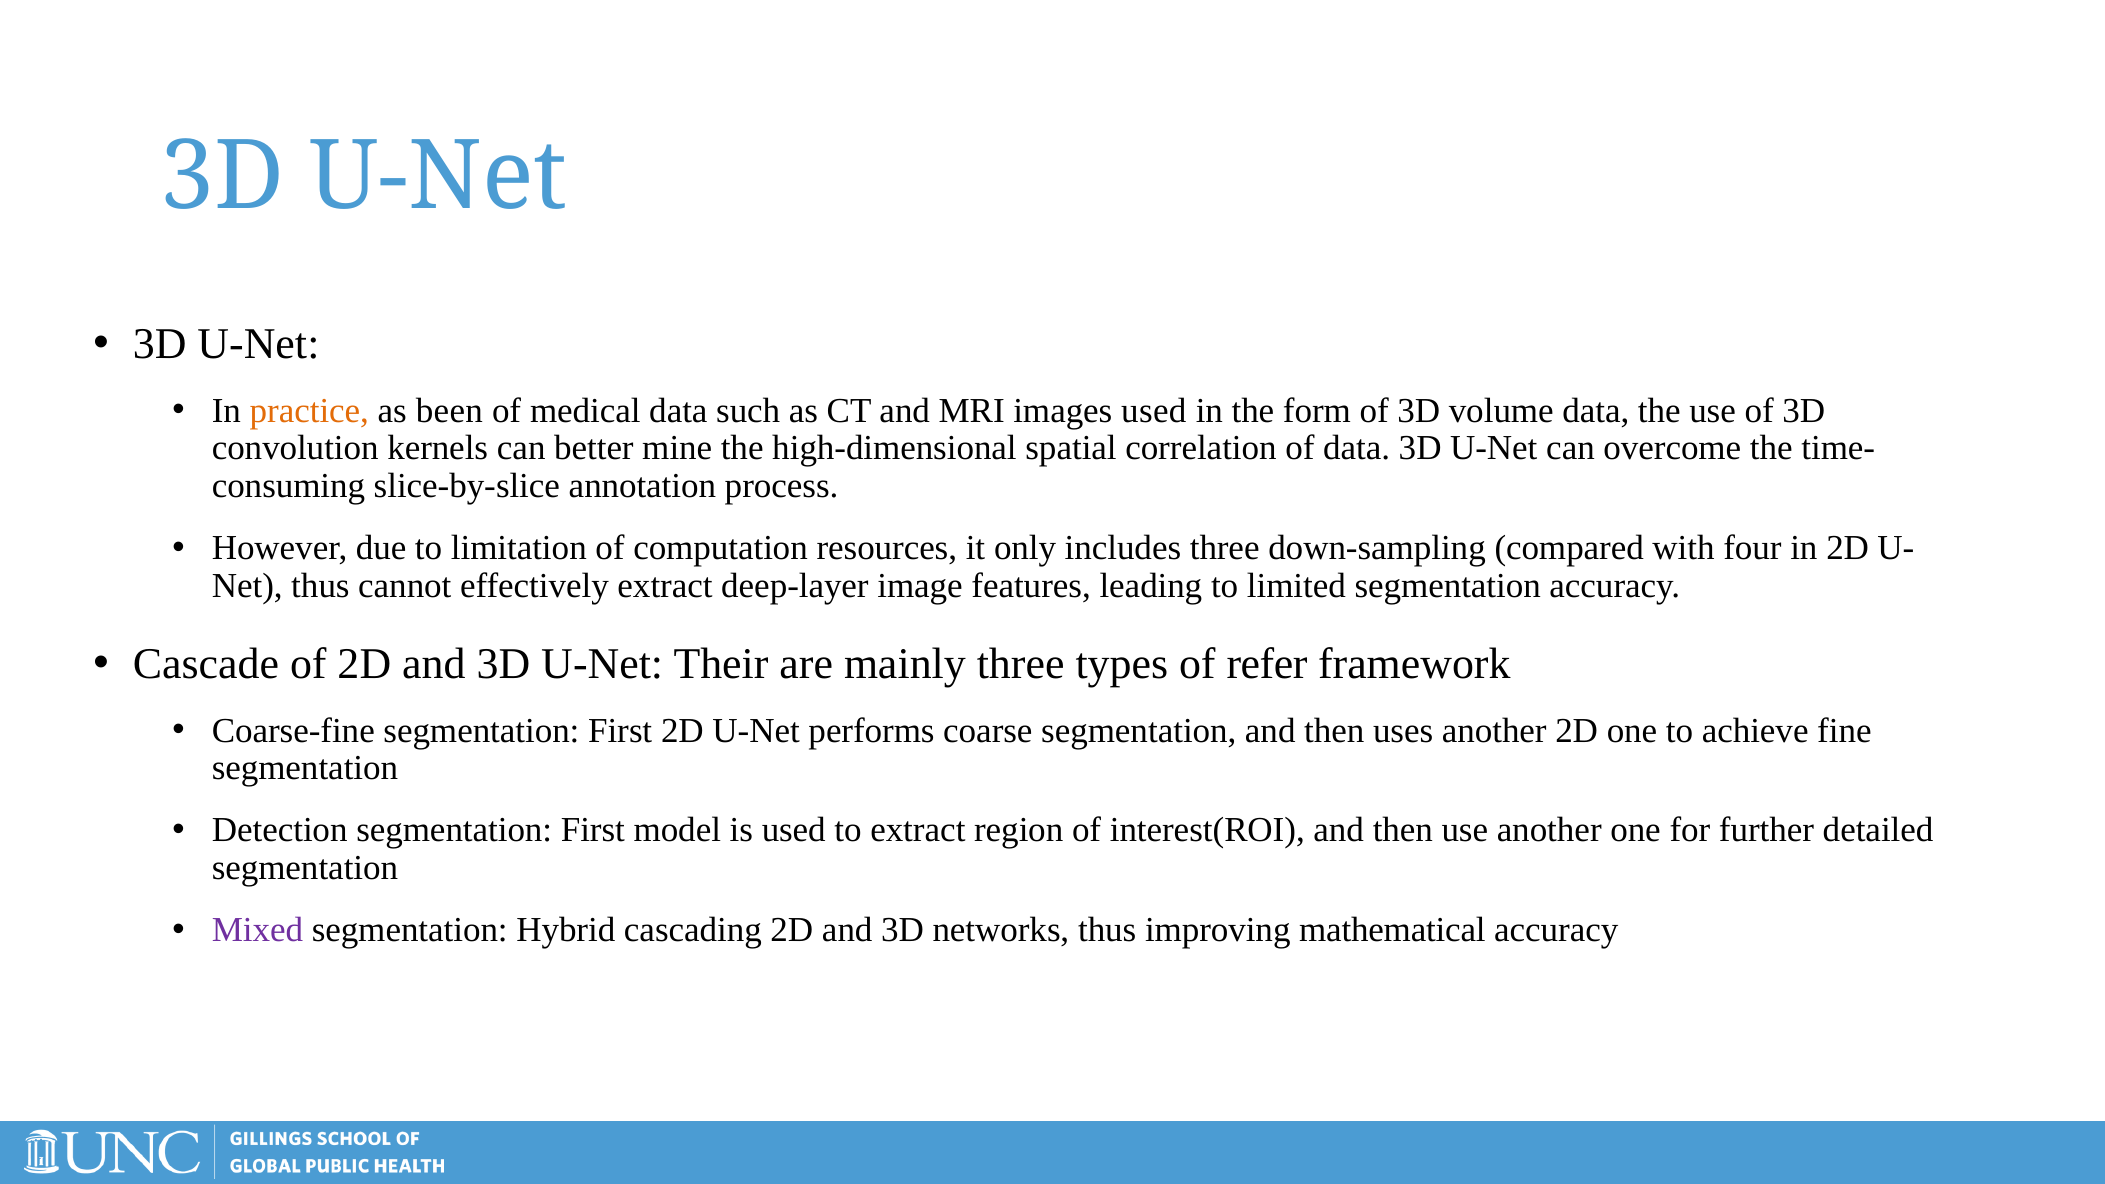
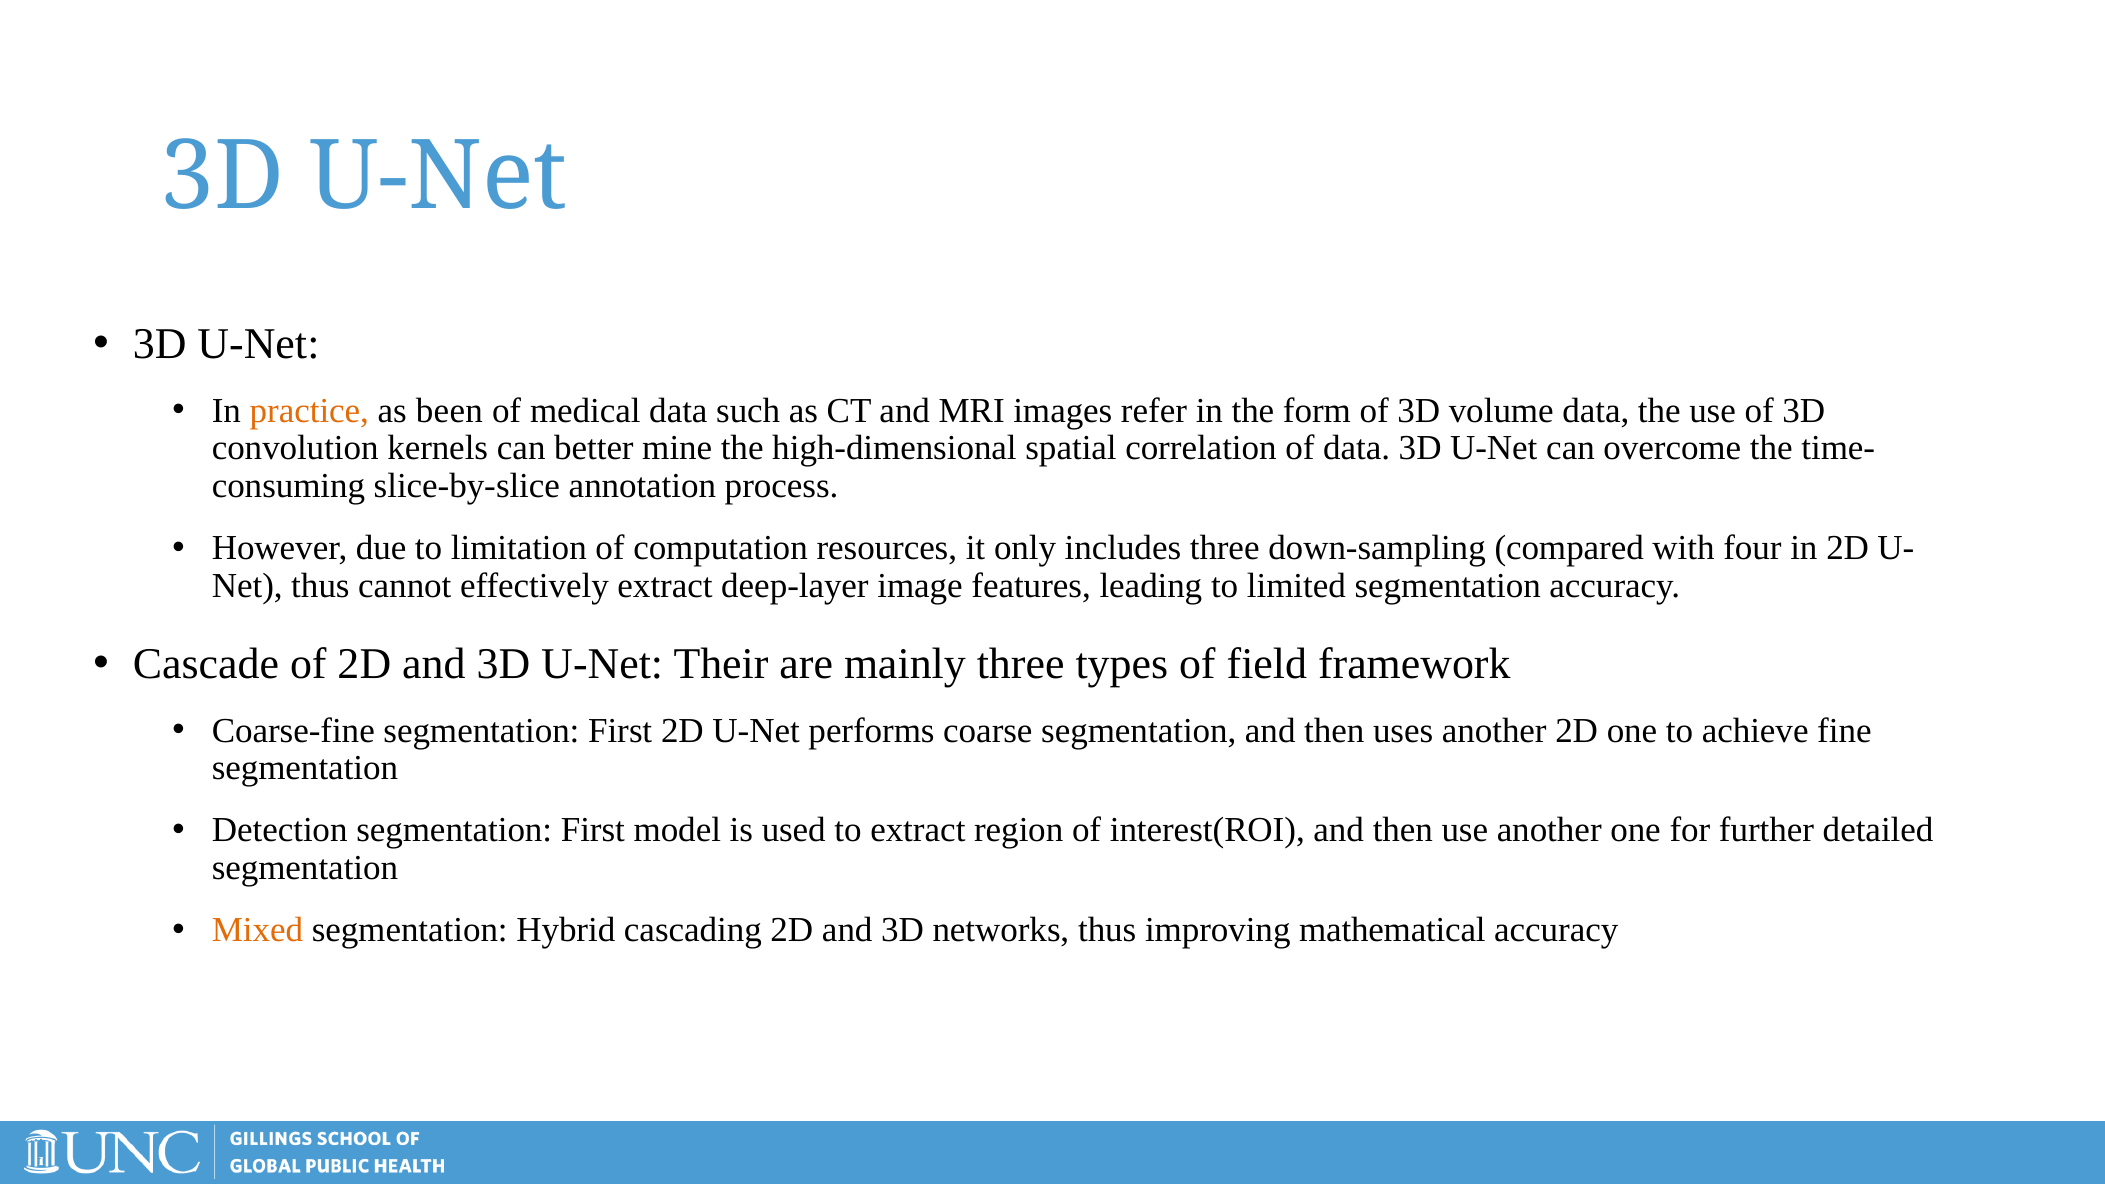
images used: used -> refer (1154, 411)
refer: refer -> field (1267, 664)
Mixed colour: purple -> orange (257, 930)
